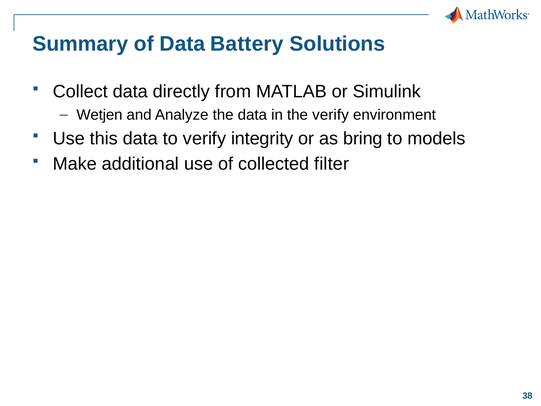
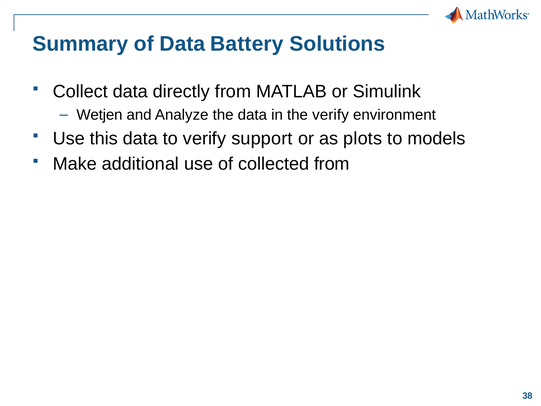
integrity: integrity -> support (262, 139)
bring: bring -> plots (363, 139)
collected filter: filter -> from (332, 164)
